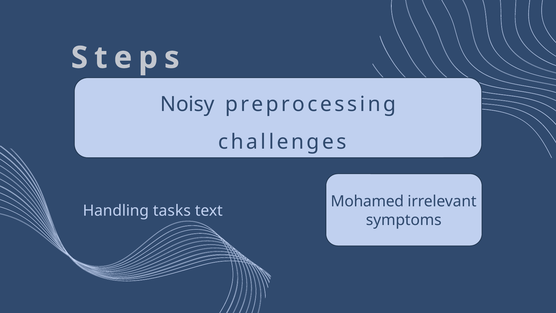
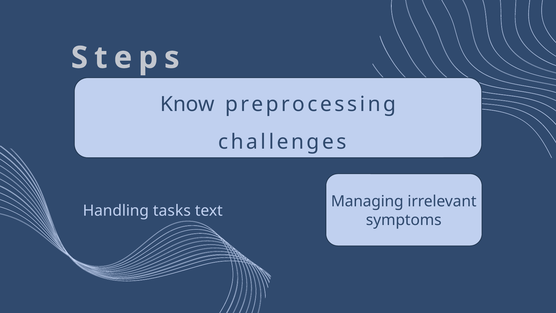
Noisy: Noisy -> Know (187, 104)
Mohamed: Mohamed -> Managing (367, 201)
